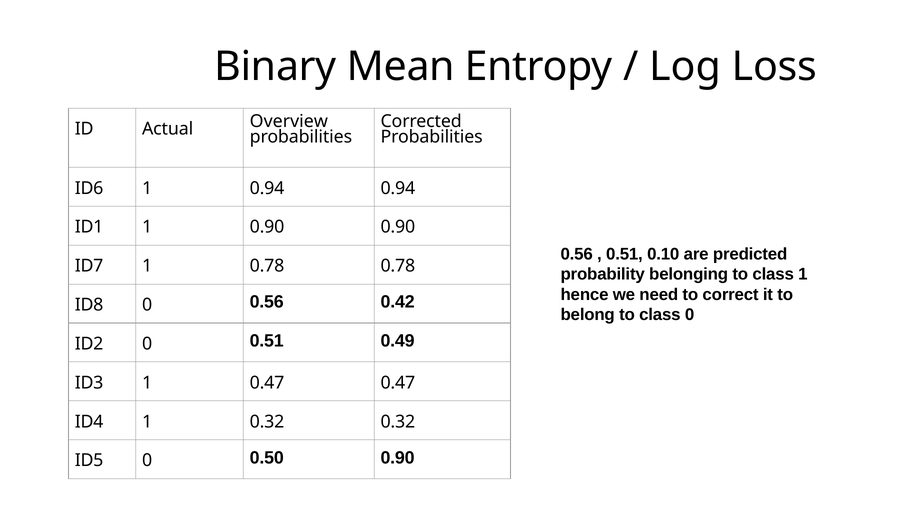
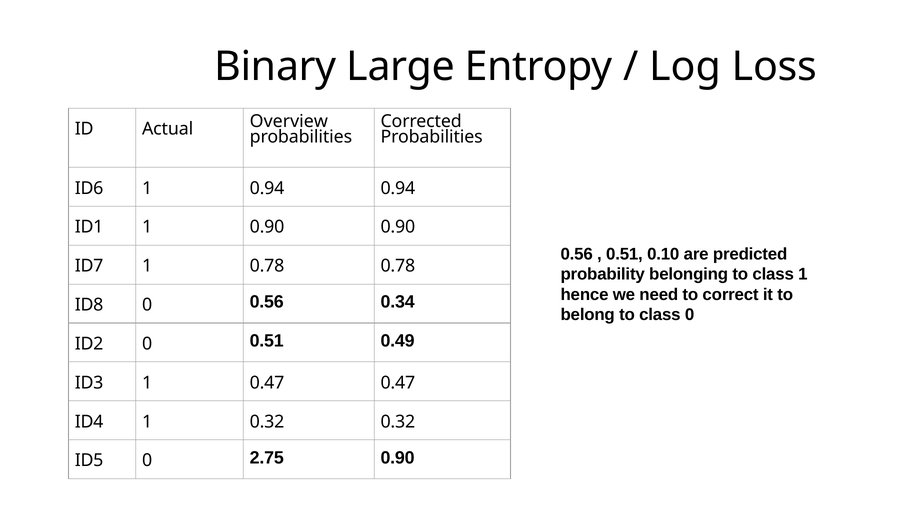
Mean: Mean -> Large (401, 67)
0.42: 0.42 -> 0.34 (398, 302)
0.50: 0.50 -> 2.75 (267, 457)
